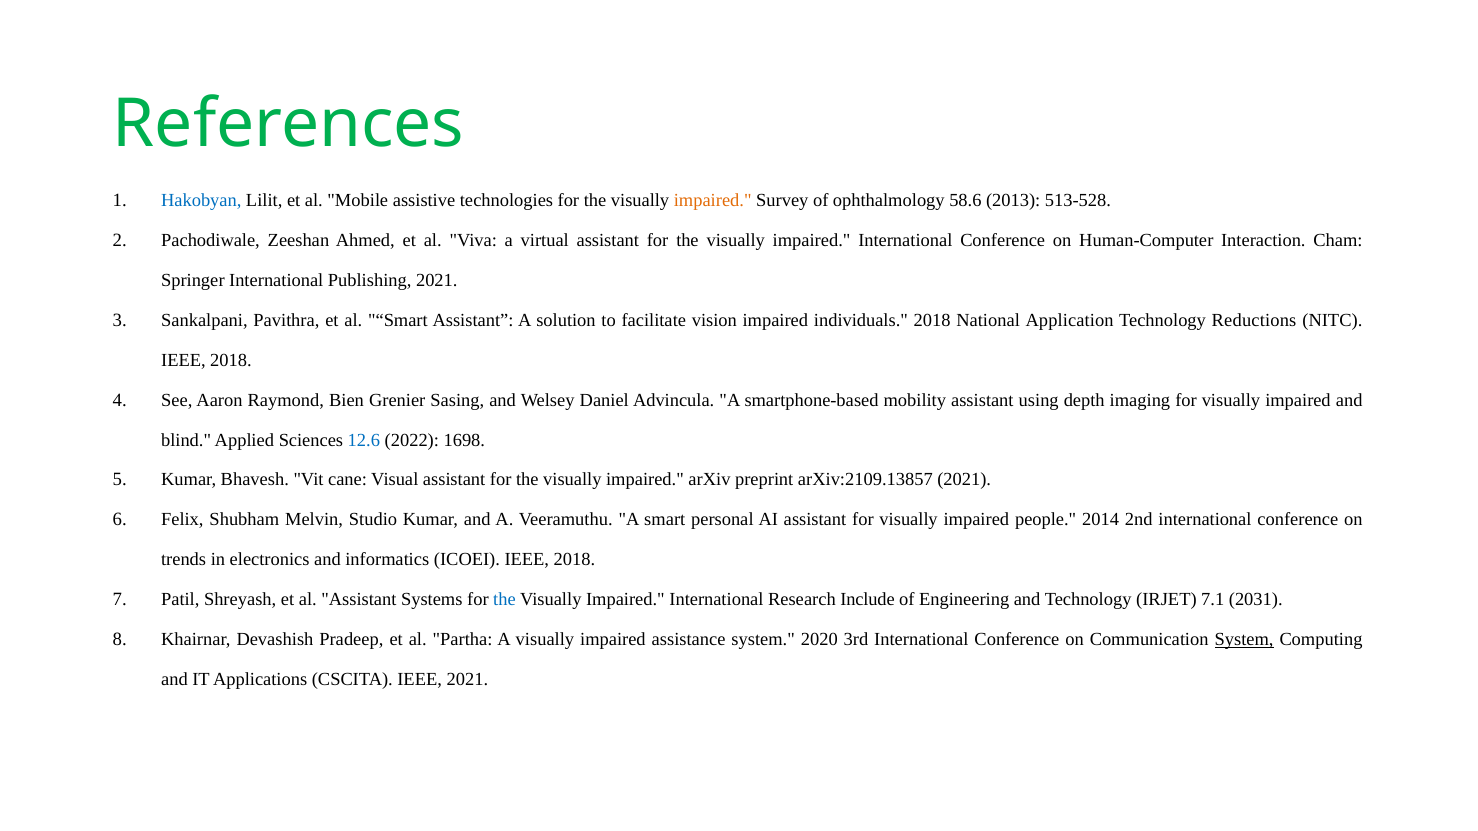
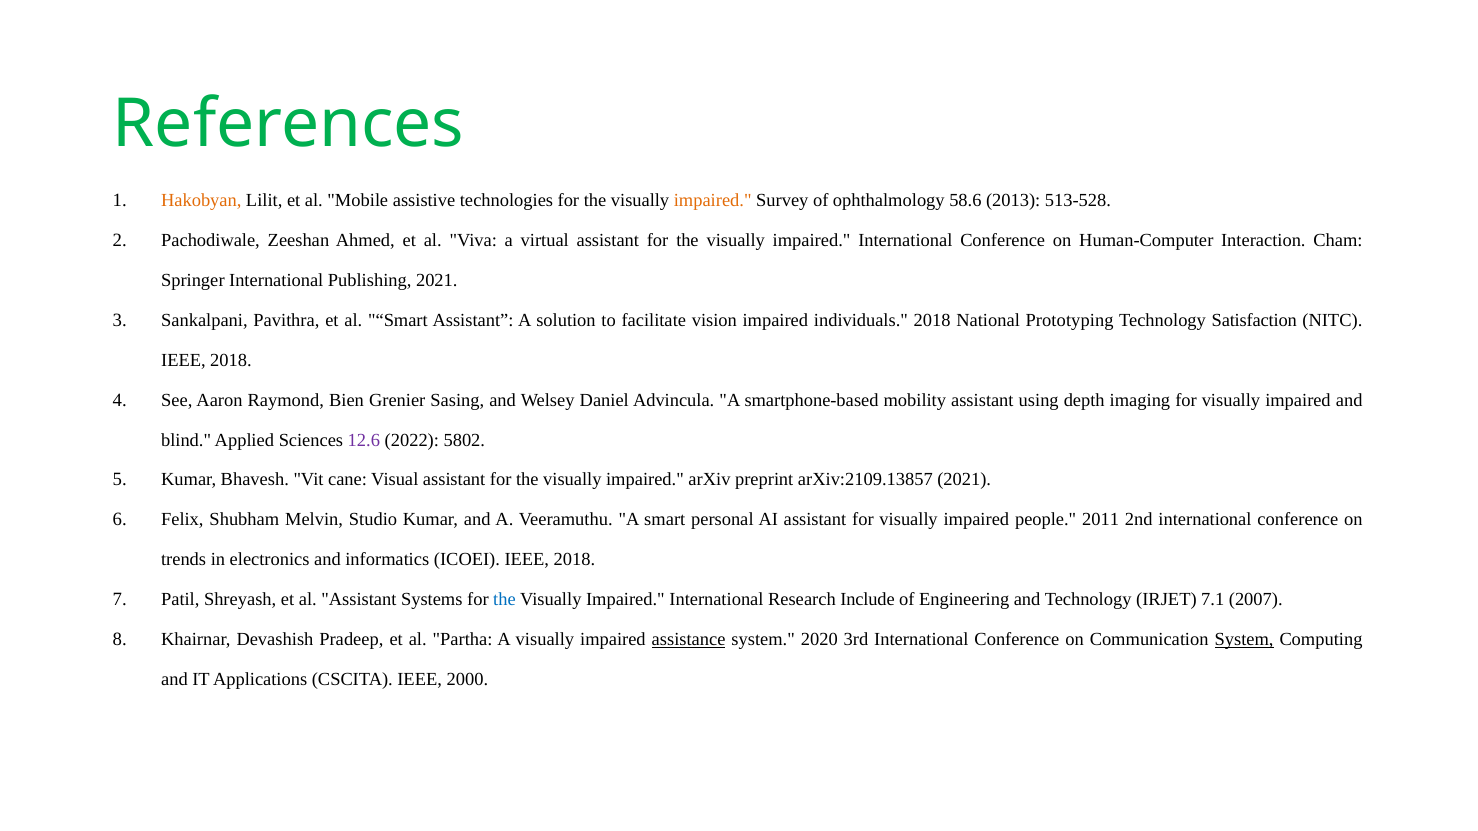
Hakobyan colour: blue -> orange (201, 201)
Application: Application -> Prototyping (1070, 320)
Reductions: Reductions -> Satisfaction (1254, 320)
12.6 colour: blue -> purple (364, 440)
1698: 1698 -> 5802 (464, 440)
2014: 2014 -> 2011 (1101, 520)
2031: 2031 -> 2007 (1256, 600)
assistance underline: none -> present (689, 640)
IEEE 2021: 2021 -> 2000 (467, 679)
